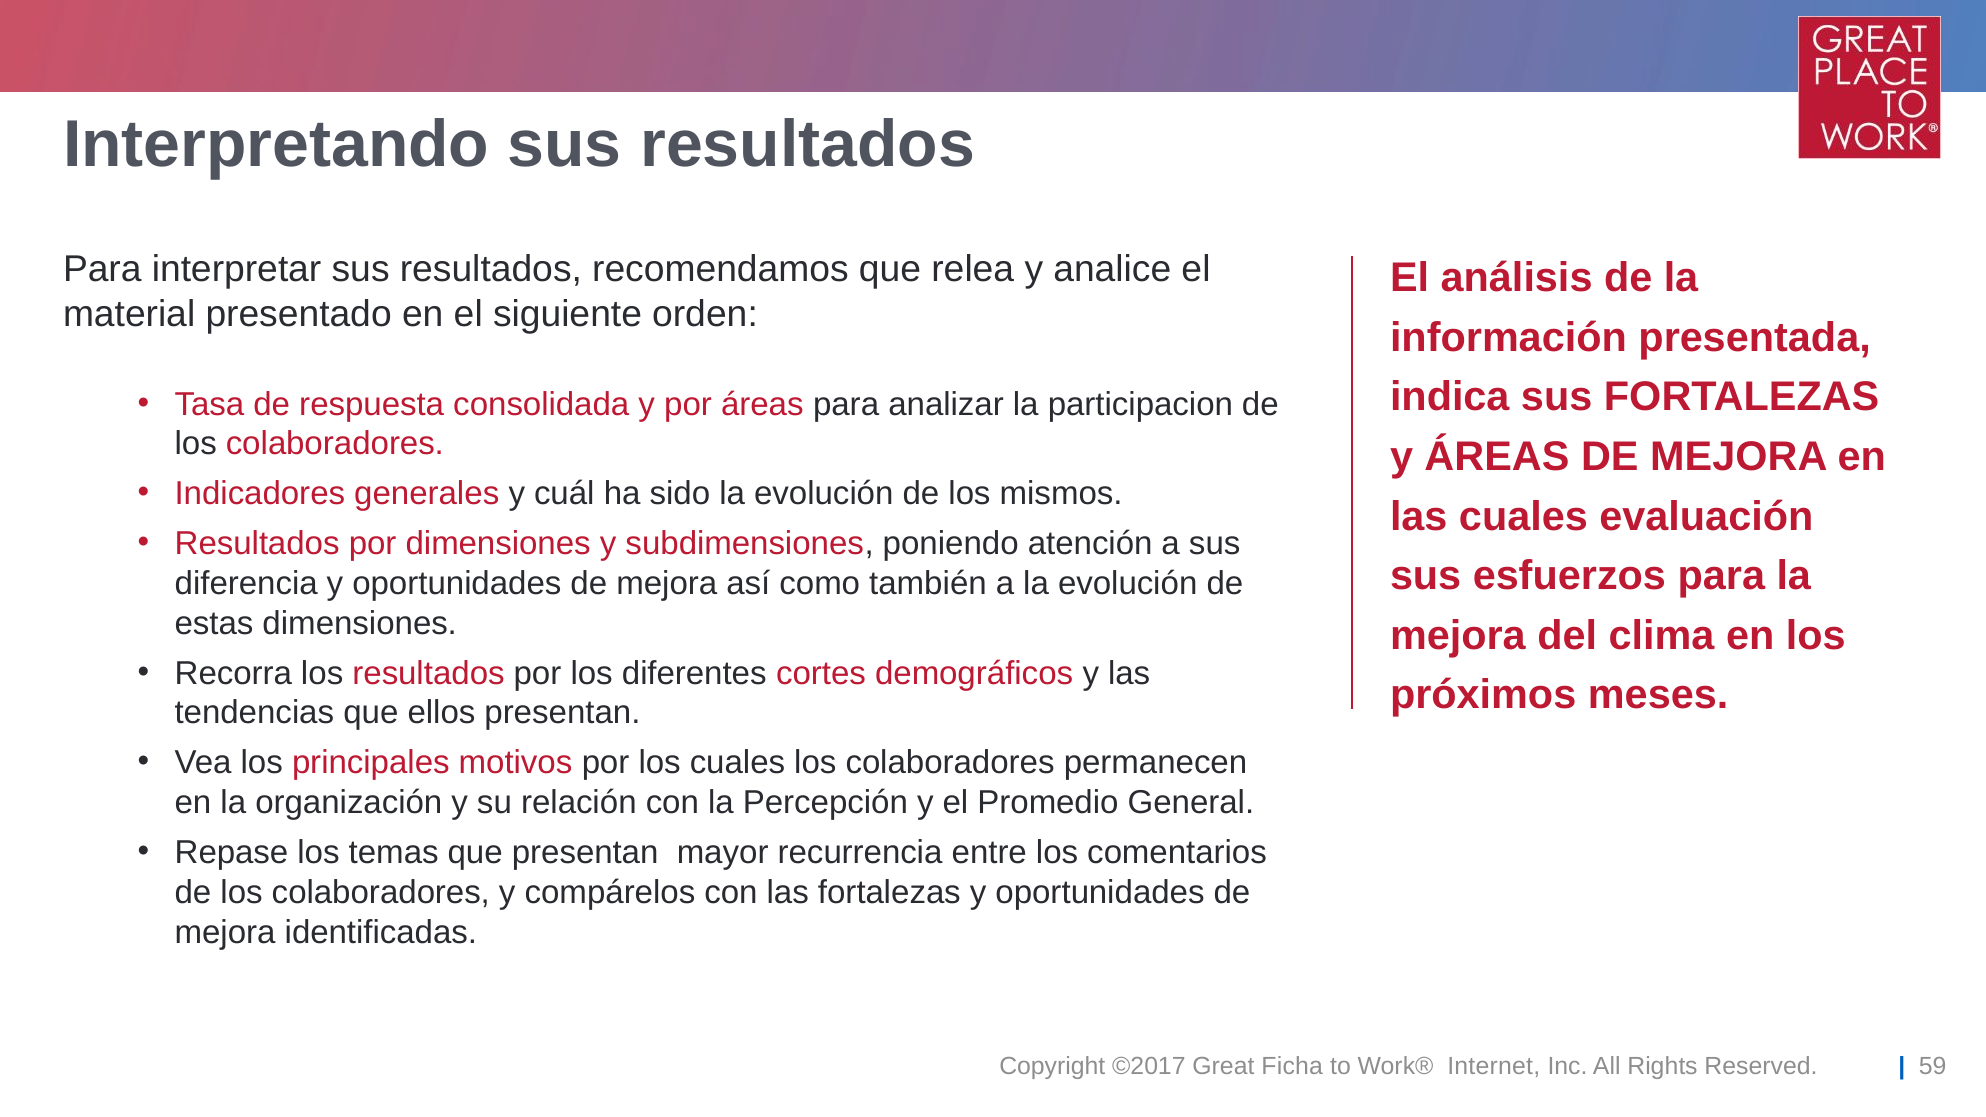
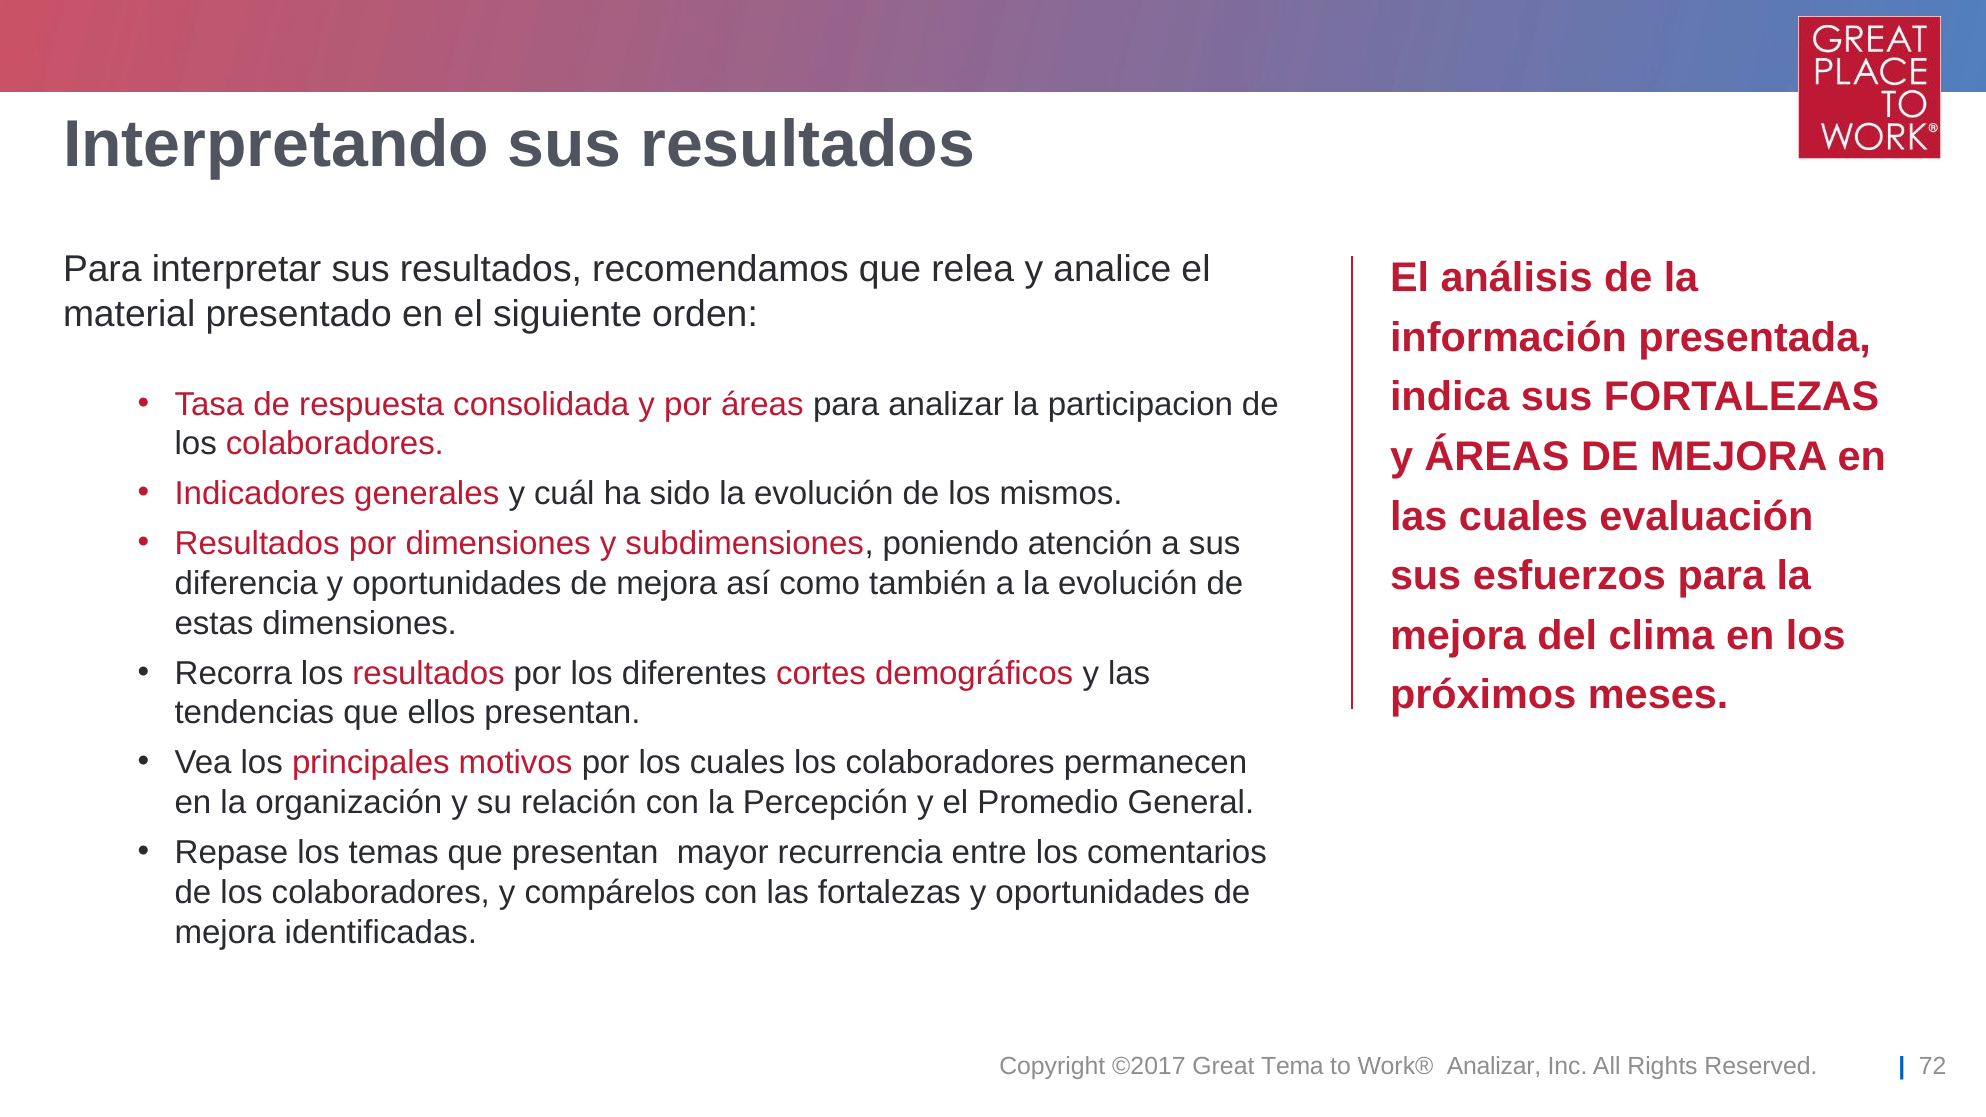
Ficha: Ficha -> Tema (1292, 1067)
Work® Internet: Internet -> Analizar (1494, 1067)
59: 59 -> 72 (1933, 1067)
